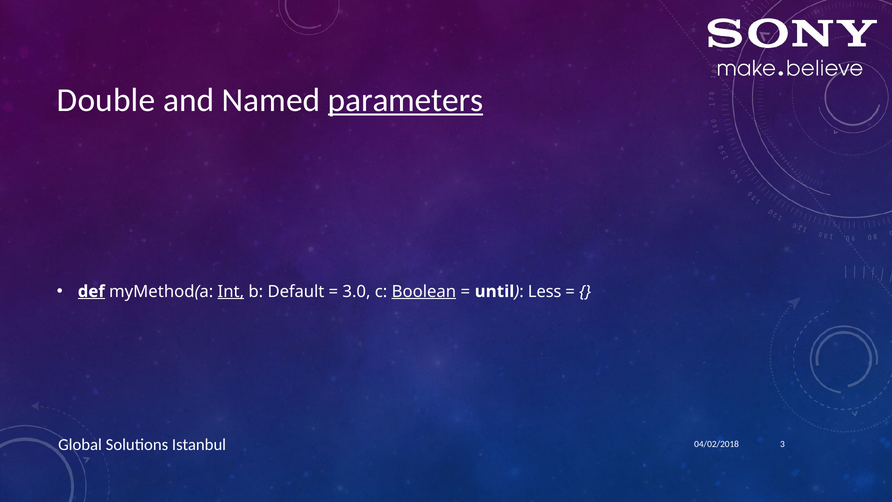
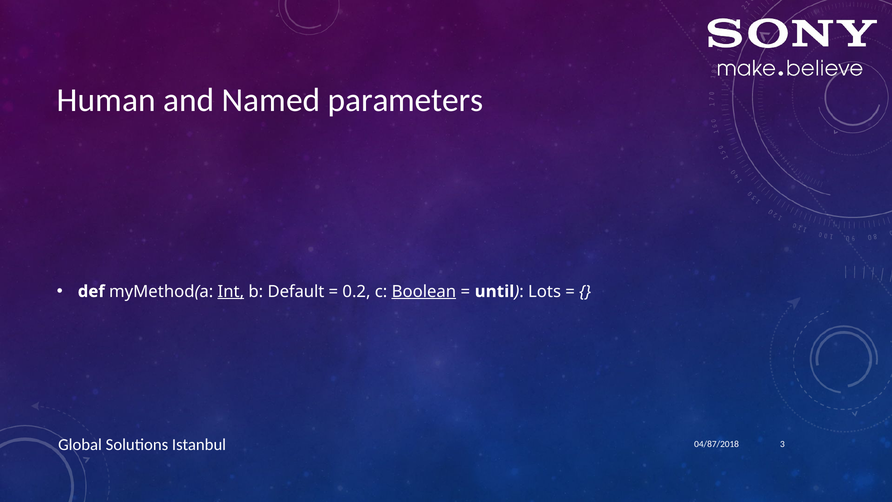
Double: Double -> Human (106, 100)
parameters underline: present -> none (406, 100)
def underline: present -> none (91, 291)
3.0: 3.0 -> 0.2 (356, 291)
Less: Less -> Lots (545, 291)
04/02/2018: 04/02/2018 -> 04/87/2018 (717, 444)
